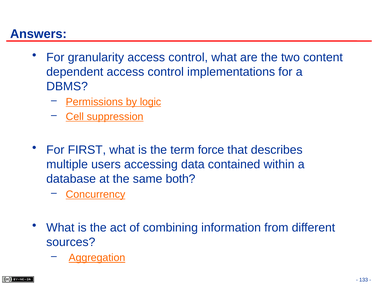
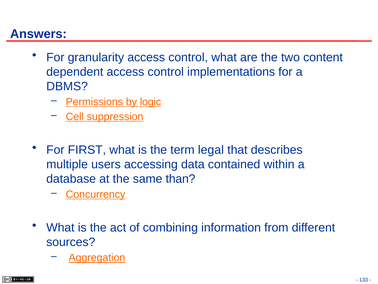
force: force -> legal (211, 150)
both: both -> than (181, 179)
